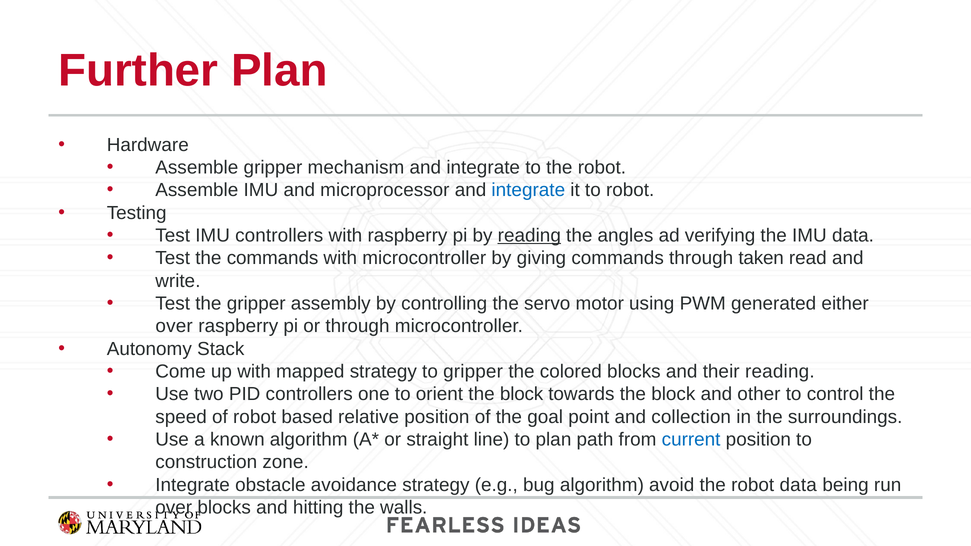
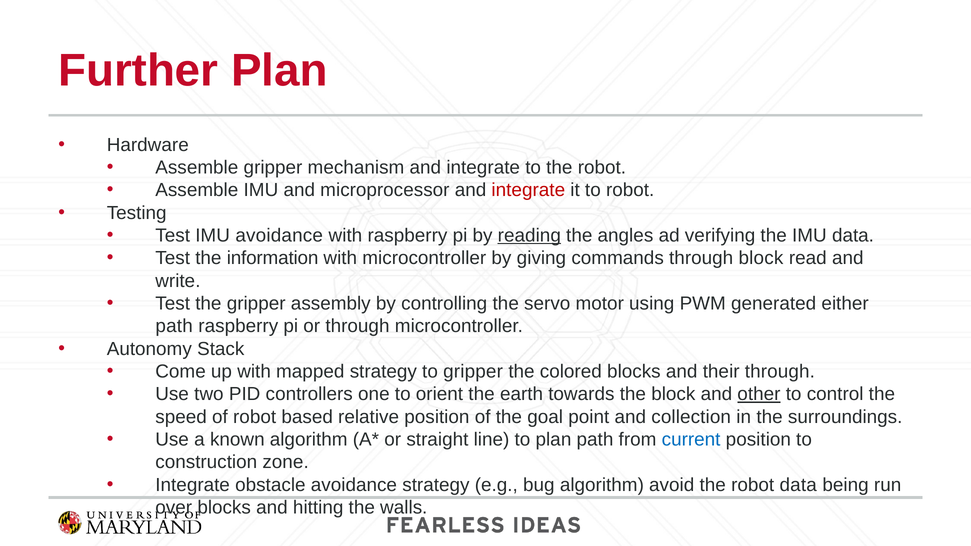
integrate colour: blue -> red (528, 190)
IMU controllers: controllers -> avoidance (279, 236)
the commands: commands -> information (273, 258)
through taken: taken -> block (761, 258)
over: over -> path (174, 326)
their reading: reading -> through (780, 372)
orient the block: block -> earth (522, 394)
other underline: none -> present (759, 394)
